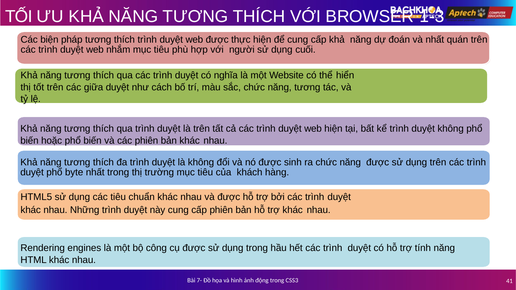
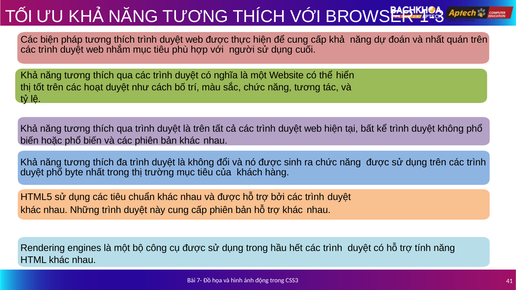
giữa: giữa -> hoạt (93, 87)
